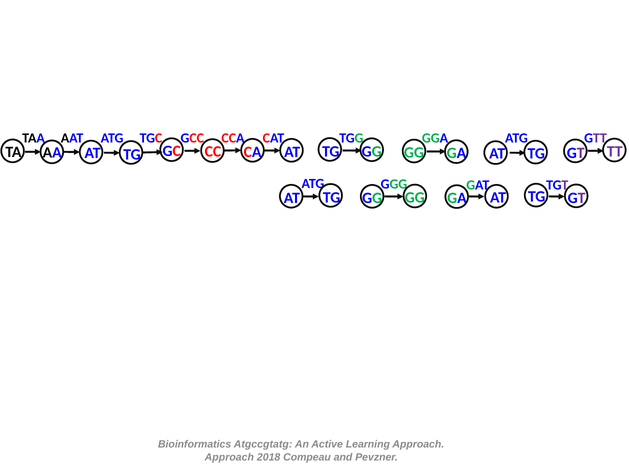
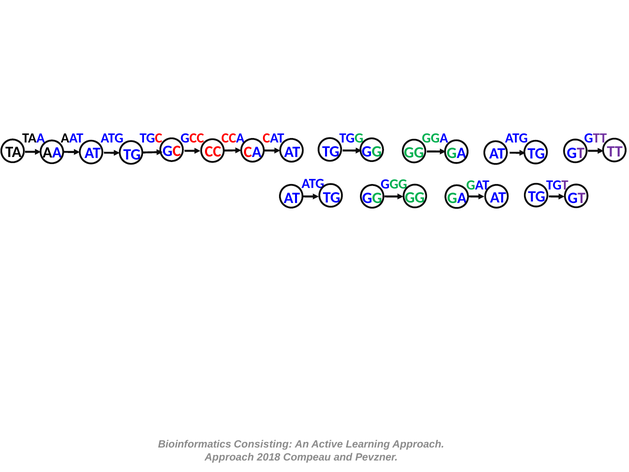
Atgccgtatg: Atgccgtatg -> Consisting (263, 444)
